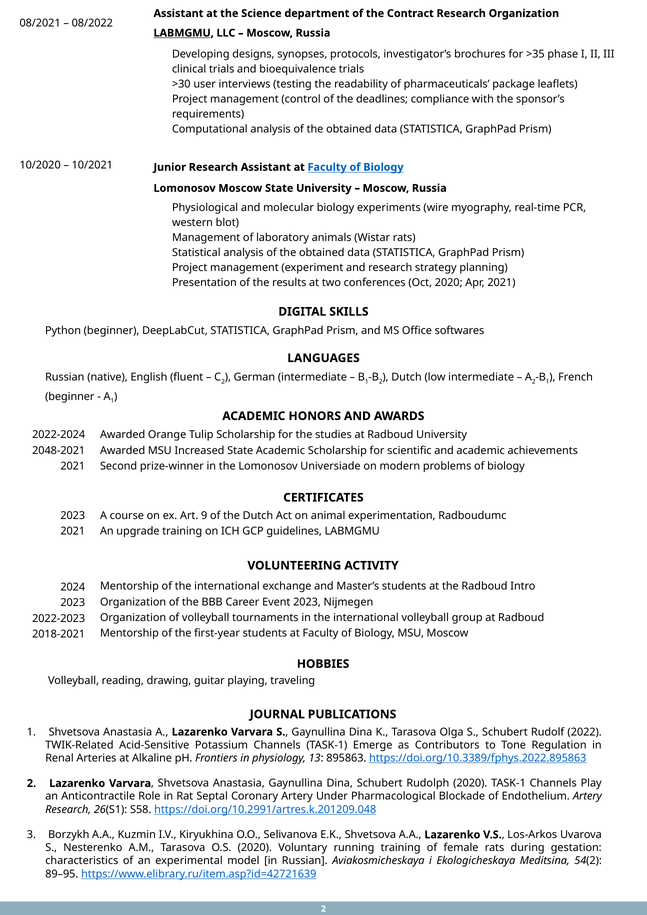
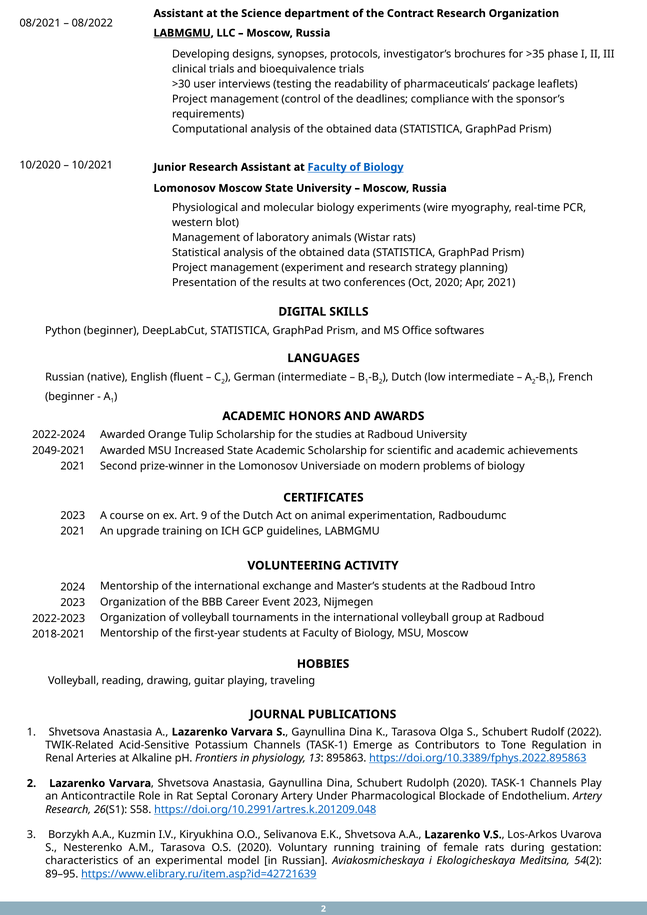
2048-2021: 2048-2021 -> 2049-2021 (59, 450)
